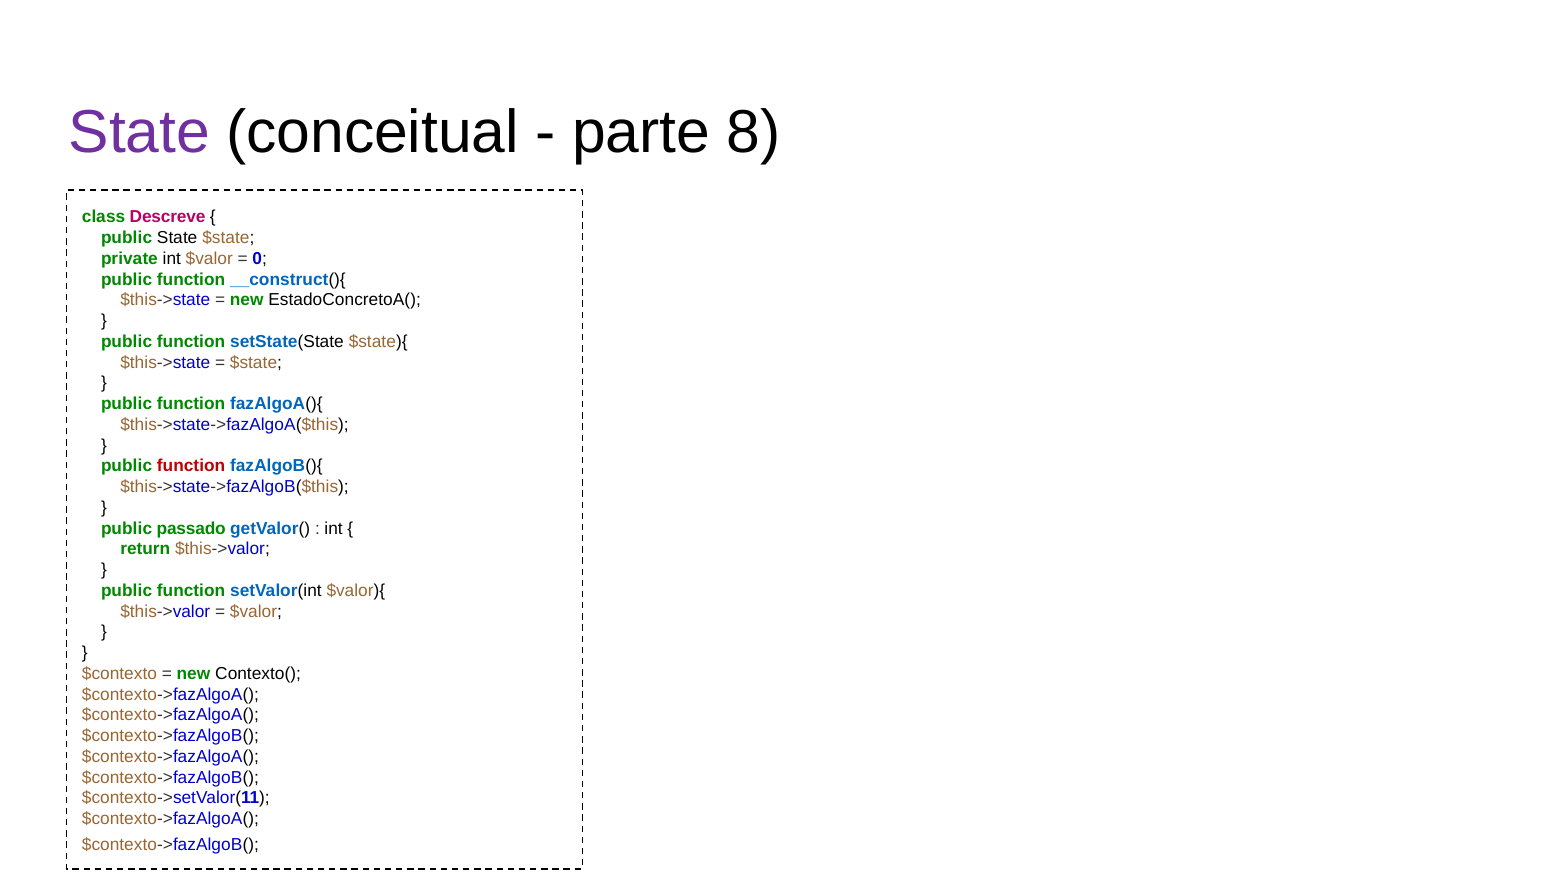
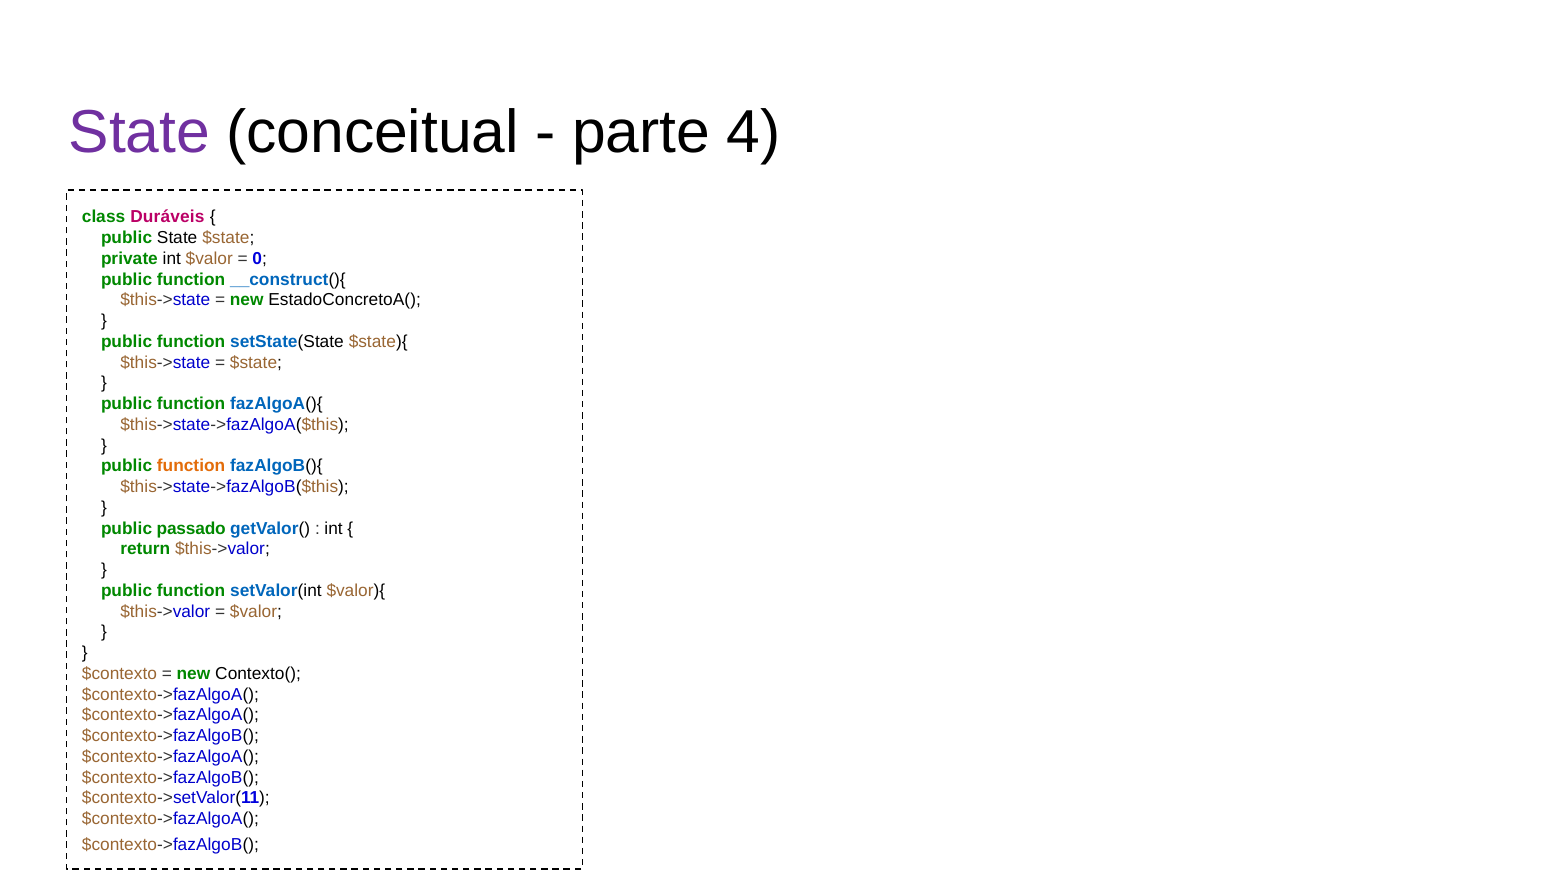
8: 8 -> 4 (754, 132)
Descreve: Descreve -> Duráveis (167, 217)
function colour: red -> orange (191, 466)
